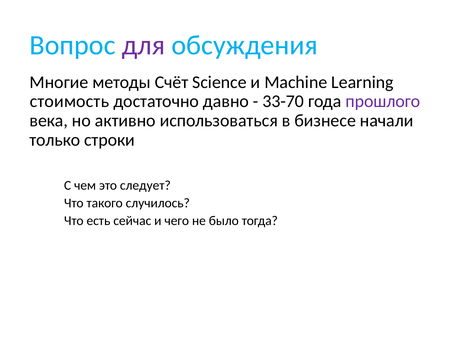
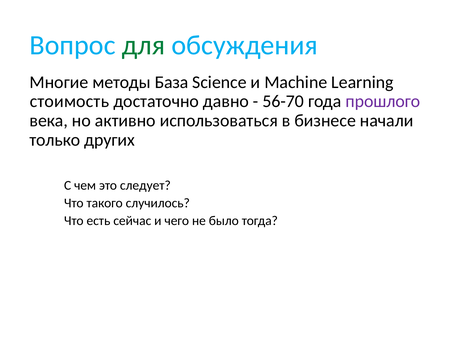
для colour: purple -> green (143, 45)
Счёт: Счёт -> База (172, 82)
33-70: 33-70 -> 56-70 (283, 101)
строки: строки -> других (110, 140)
